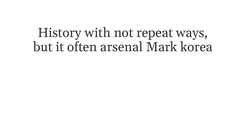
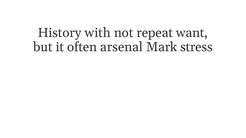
ways: ways -> want (192, 33)
korea: korea -> stress (196, 47)
